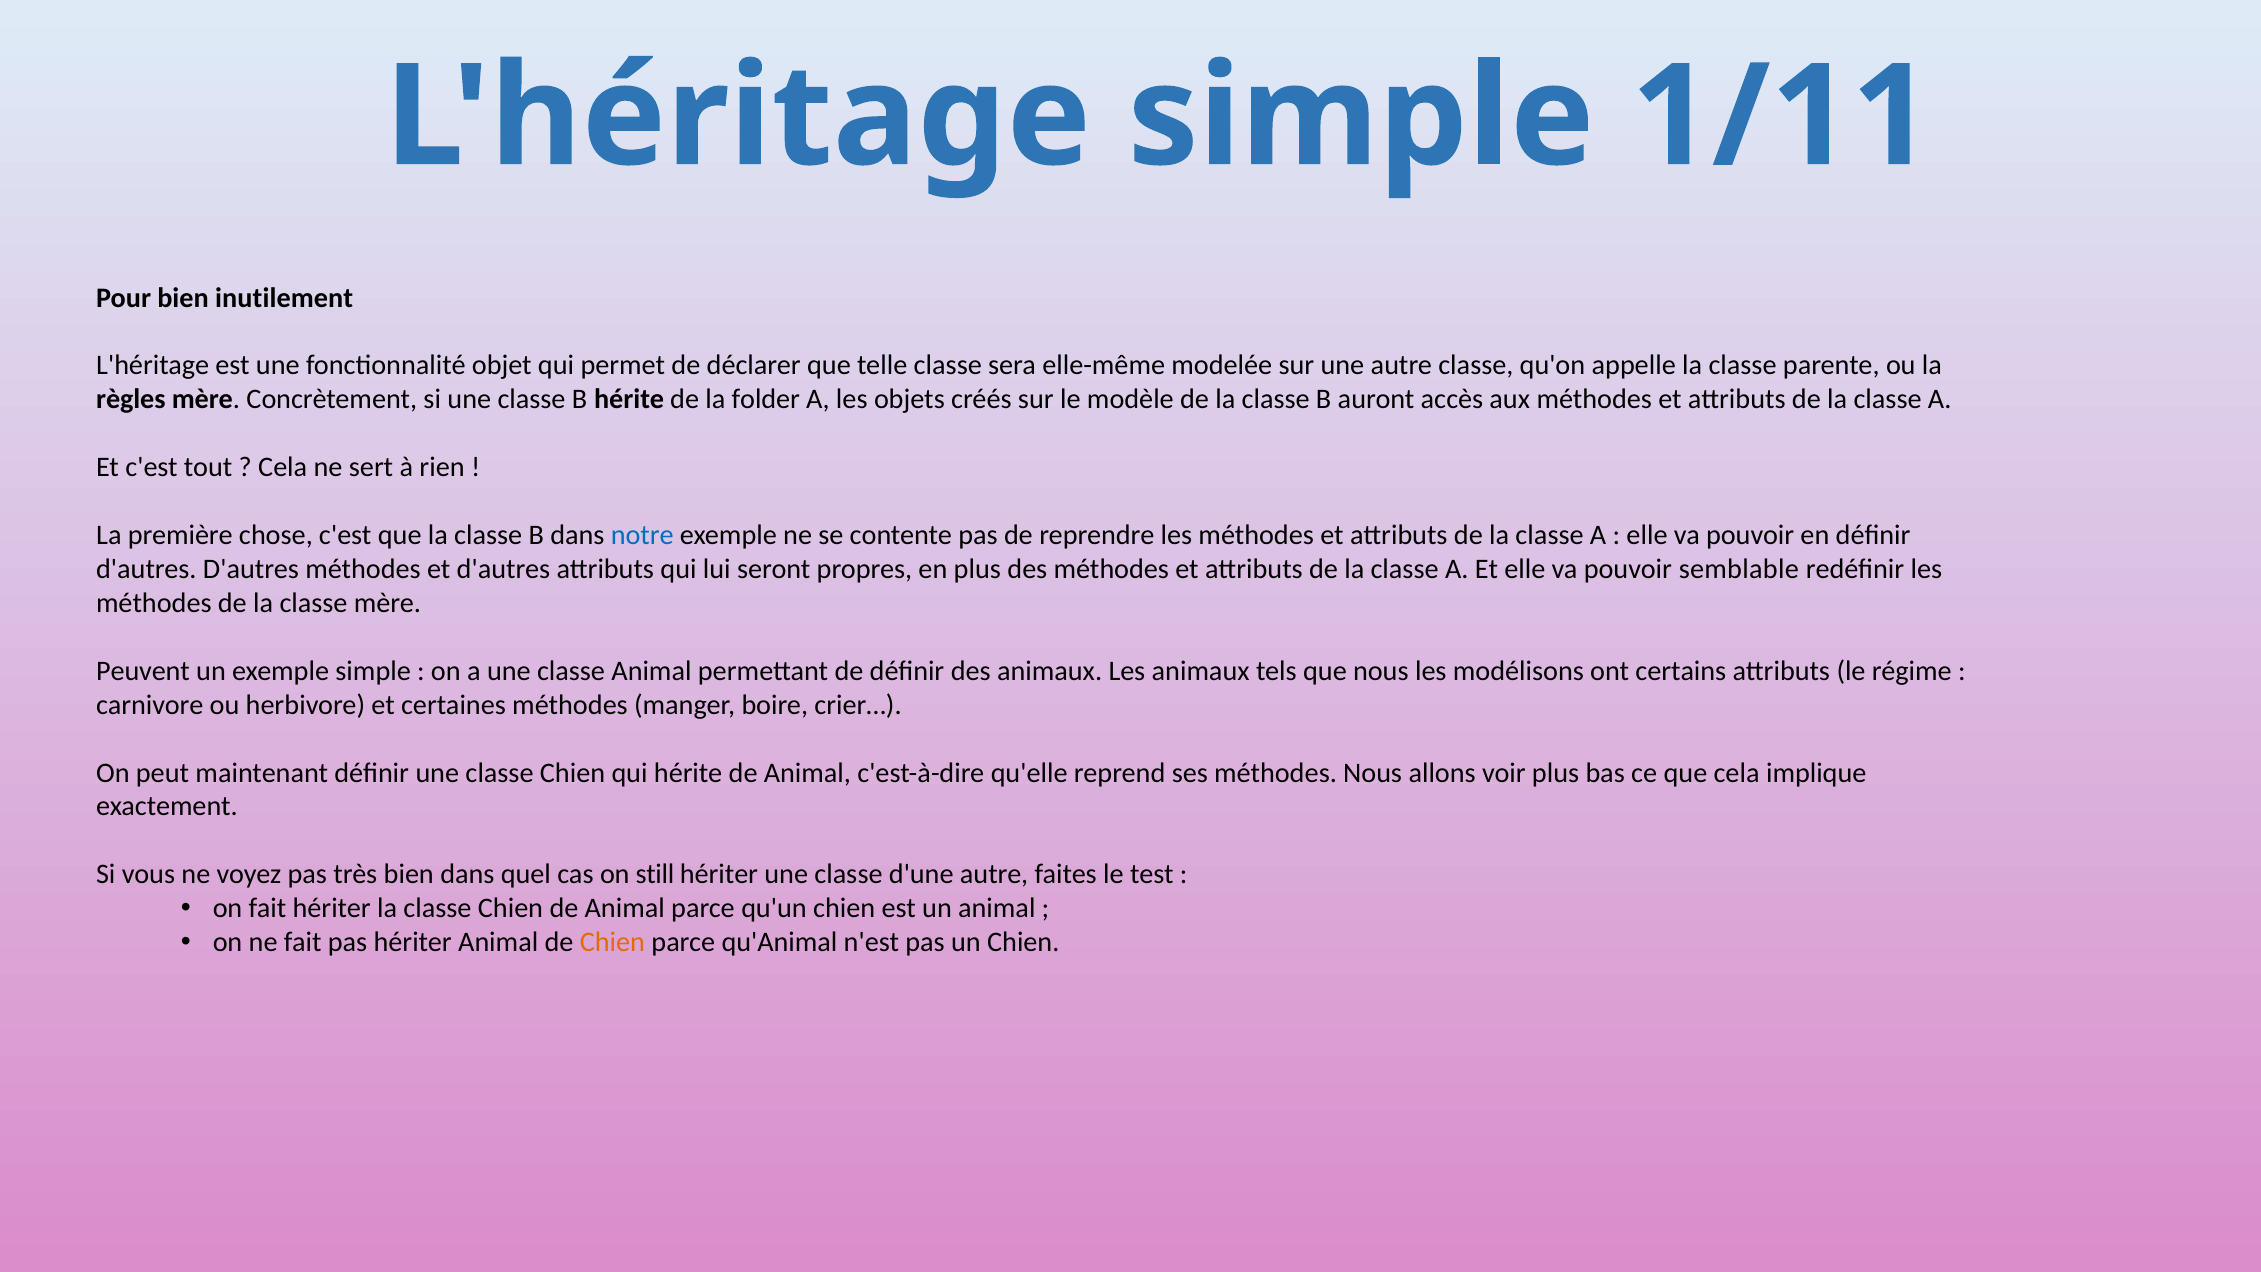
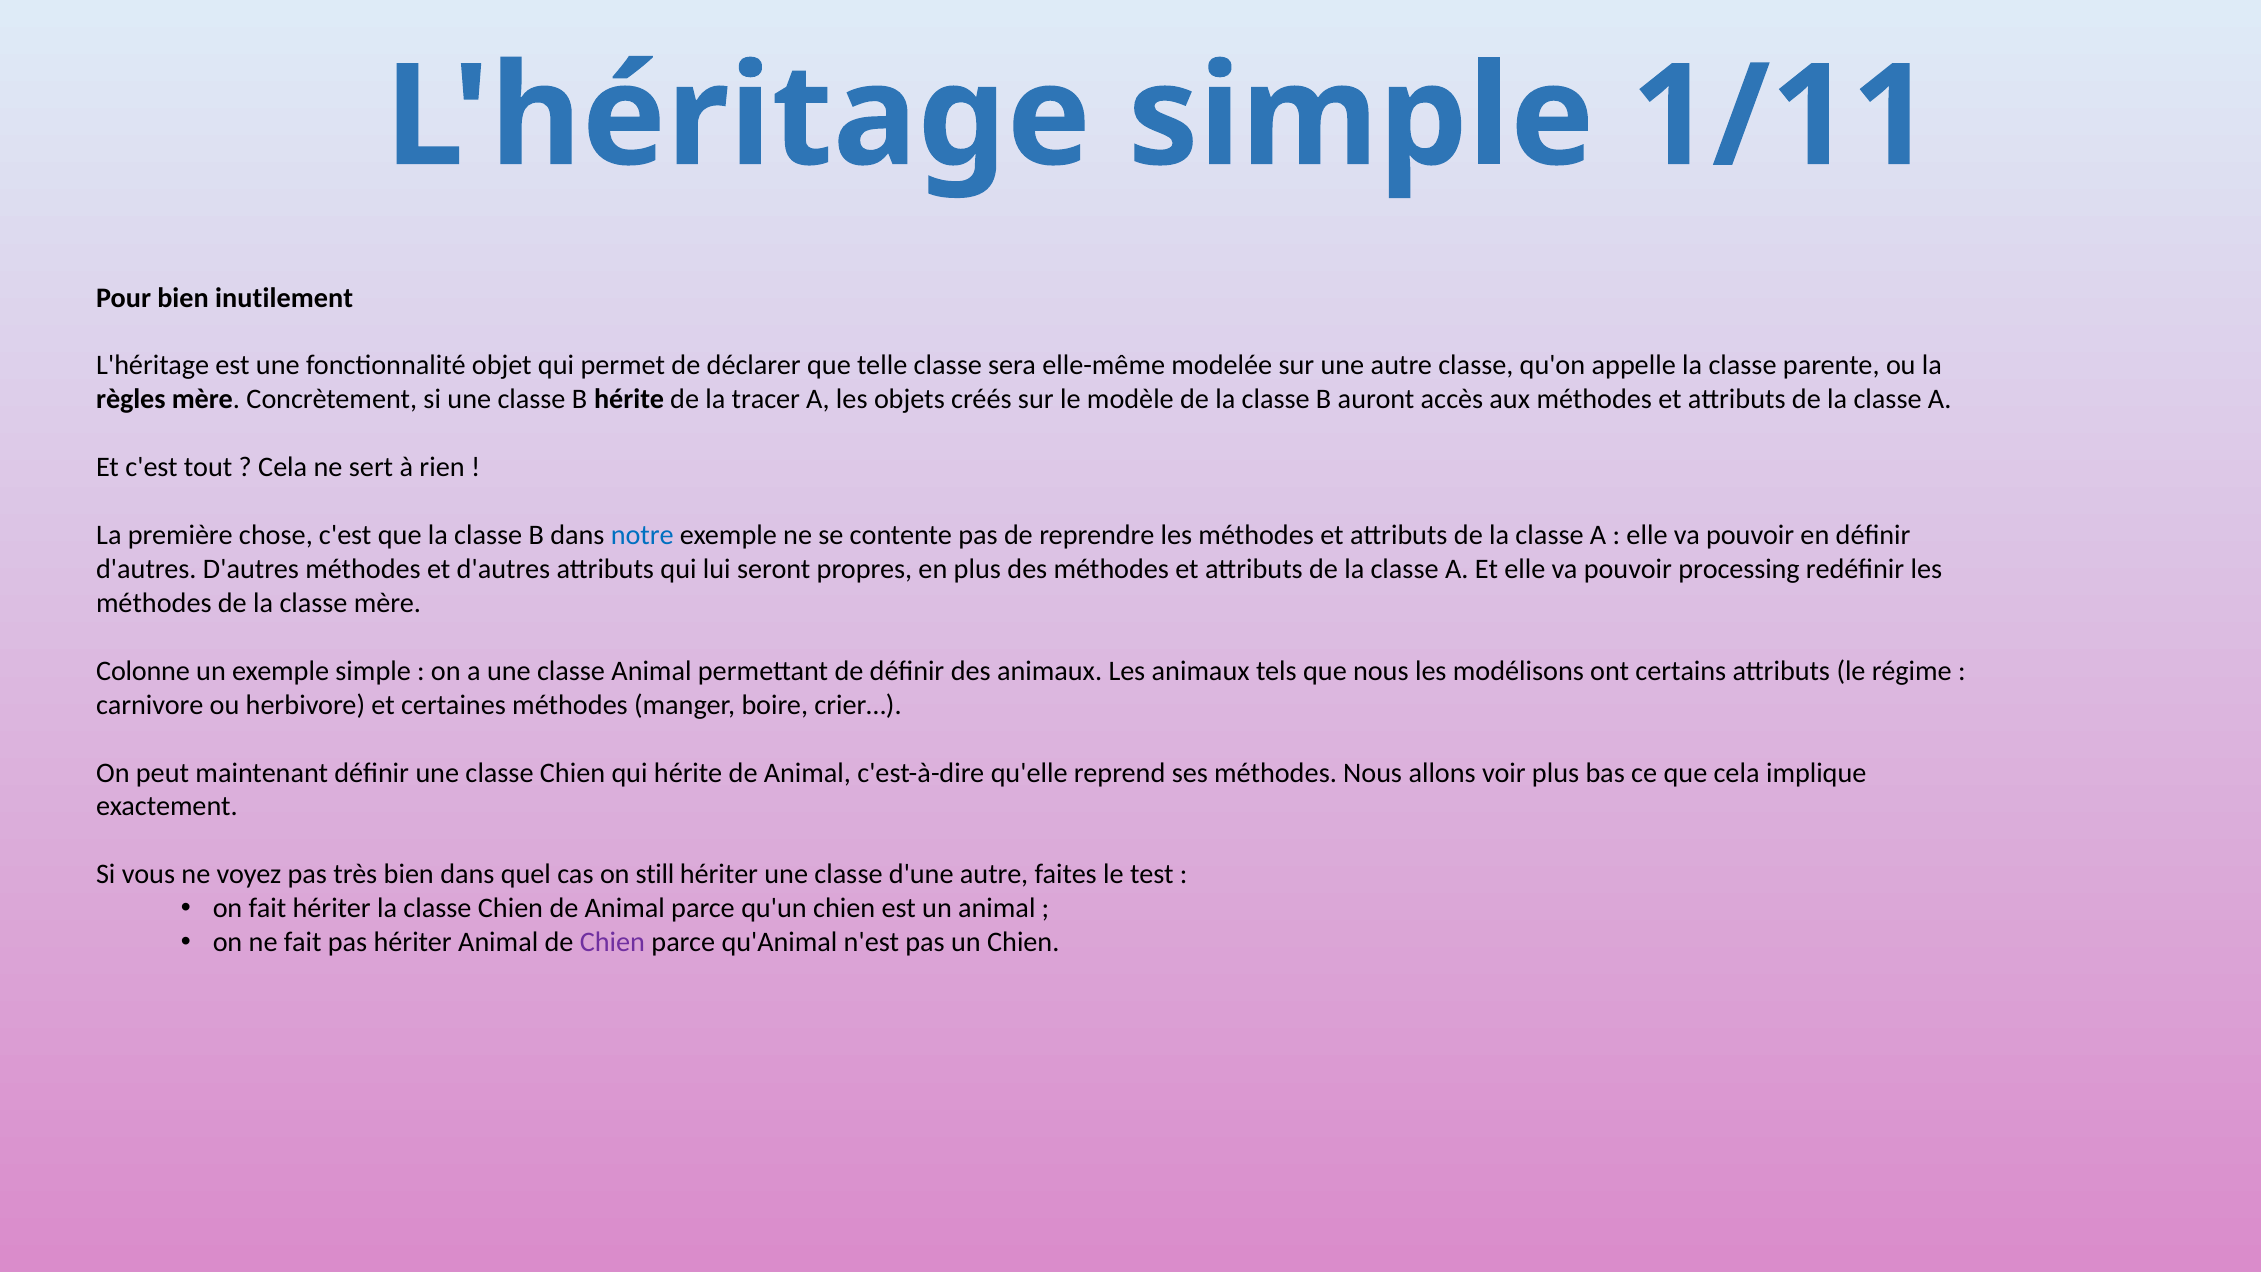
folder: folder -> tracer (766, 400)
semblable: semblable -> processing (1739, 569)
Peuvent: Peuvent -> Colonne (143, 671)
Chien colour: orange -> purple (612, 942)
